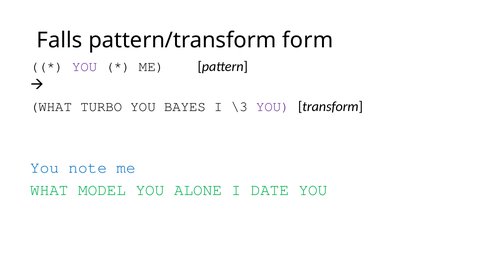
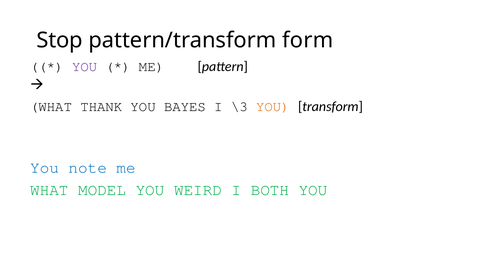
Falls: Falls -> Stop (60, 40)
TURBO: TURBO -> THANK (101, 107)
YOU colour: purple -> orange (273, 107)
ALONE: ALONE -> WEIRD (198, 190)
DATE: DATE -> BOTH (270, 190)
